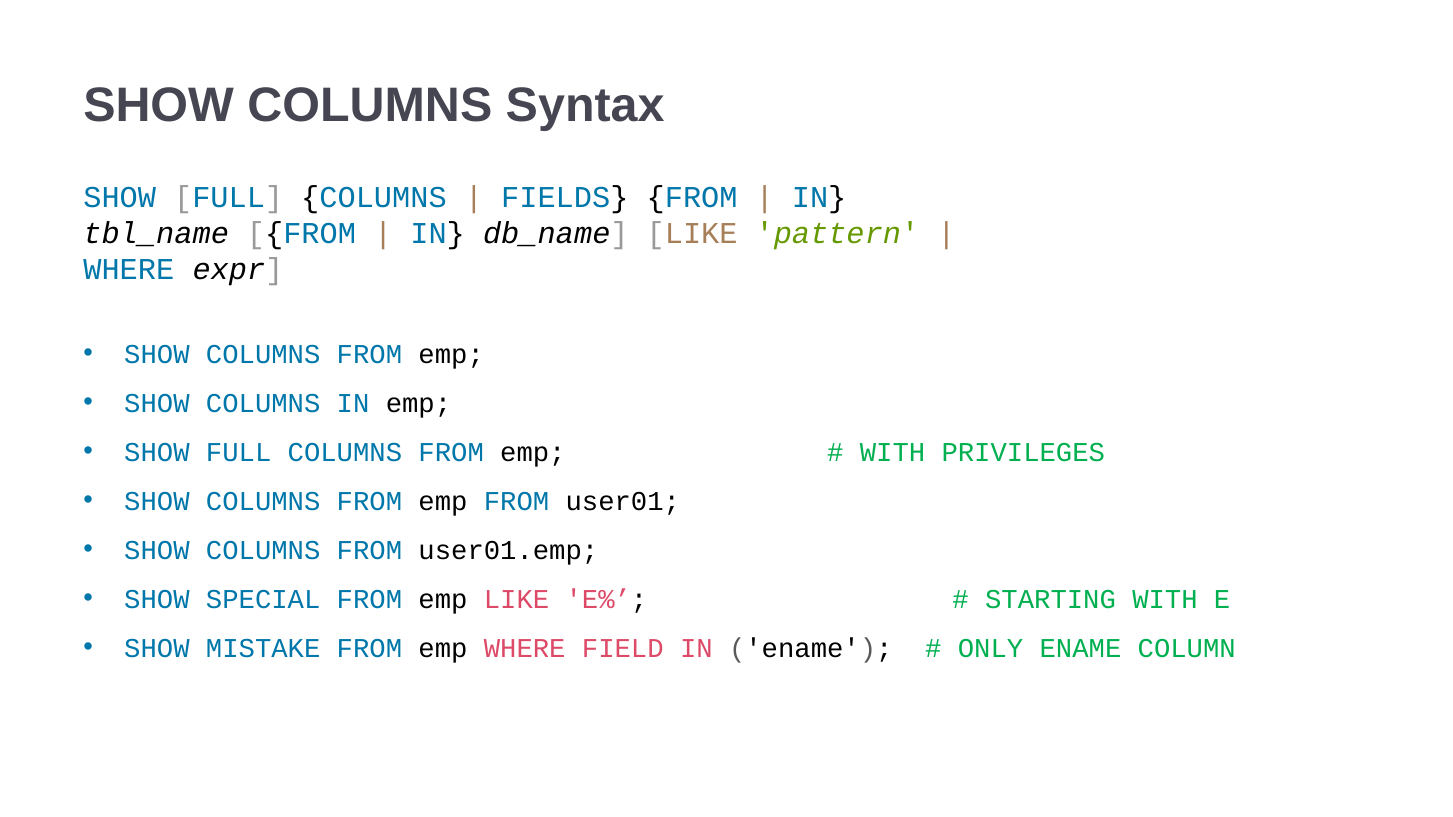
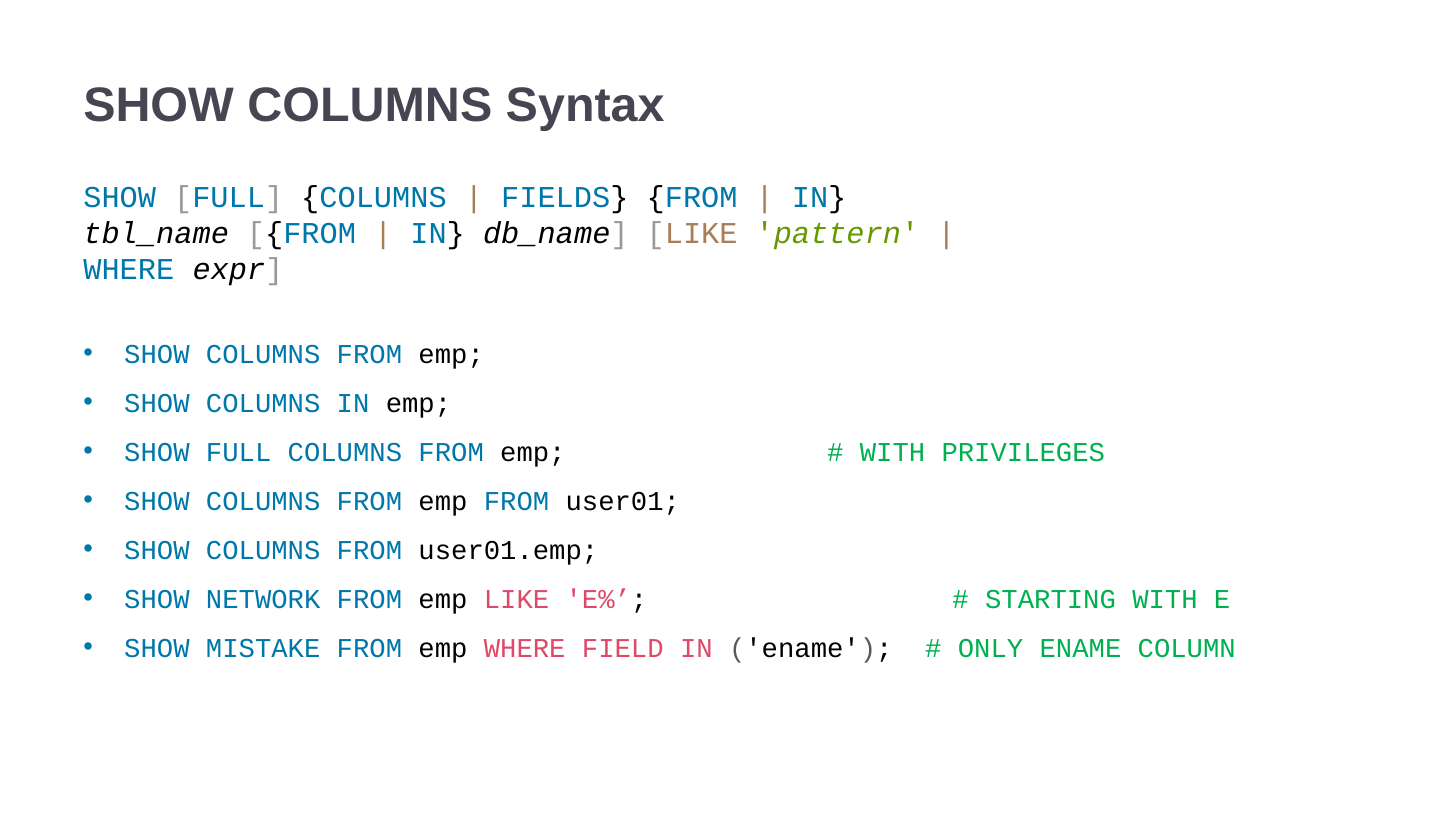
SPECIAL: SPECIAL -> NETWORK (263, 600)
